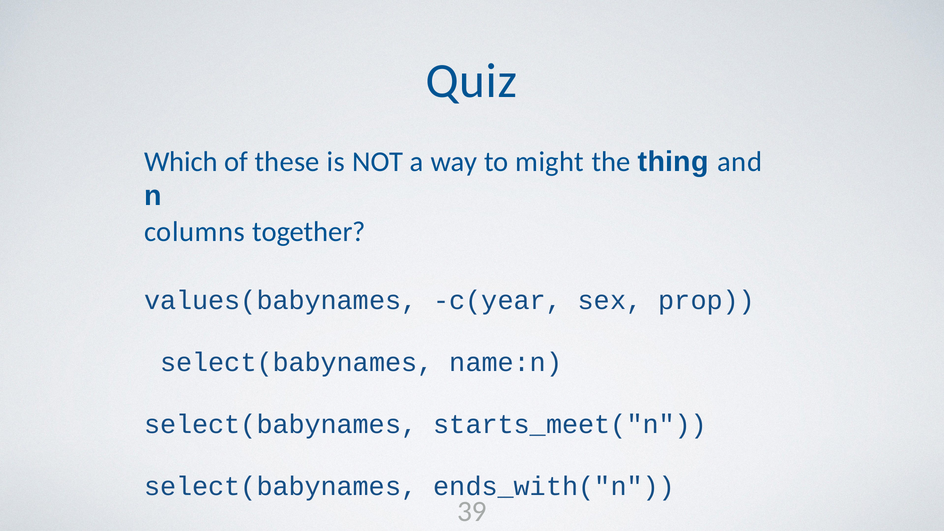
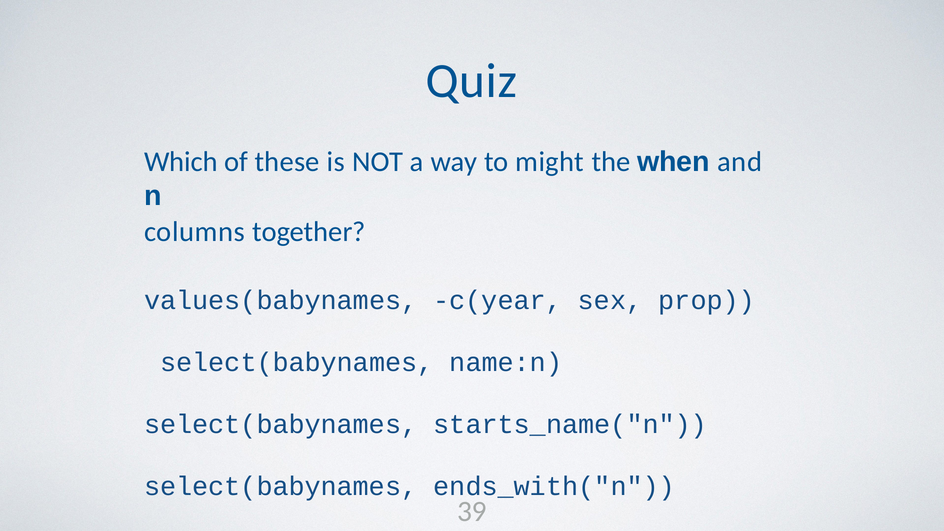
thing: thing -> when (673, 162)
starts_meet("n: starts_meet("n -> starts_name("n (570, 424)
